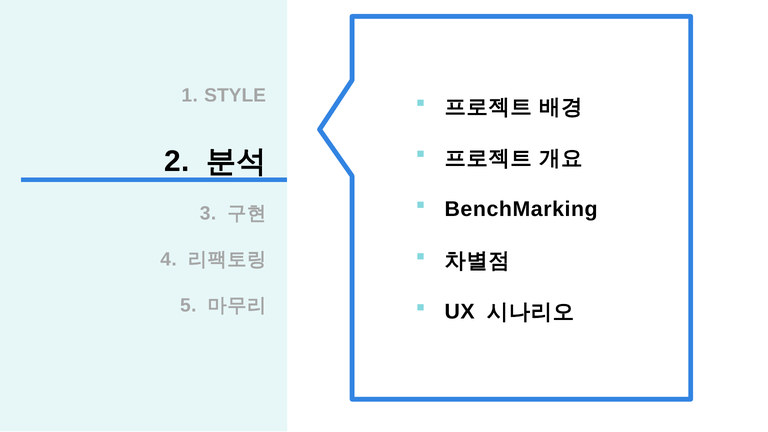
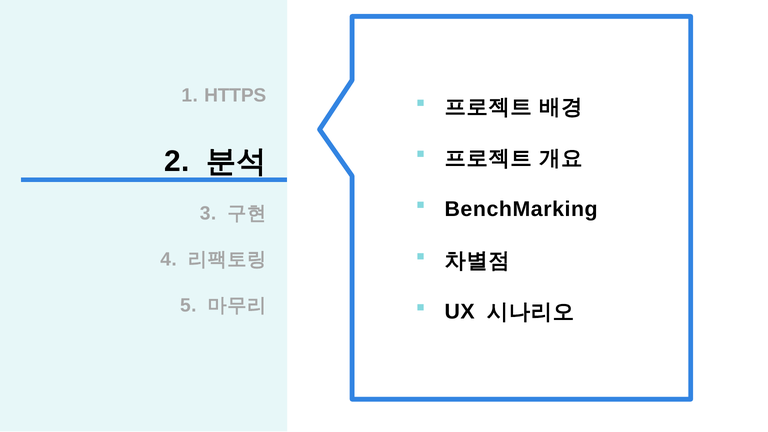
STYLE: STYLE -> HTTPS (235, 95)
